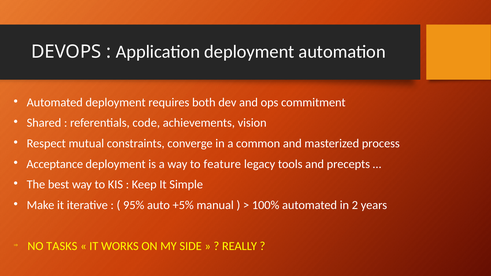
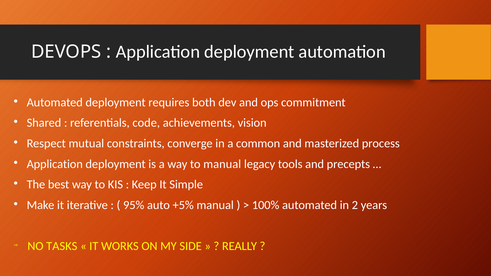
Acceptance: Acceptance -> Application (55, 164)
to feature: feature -> manual (222, 164)
